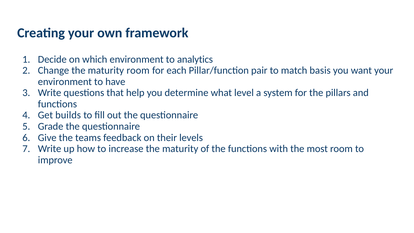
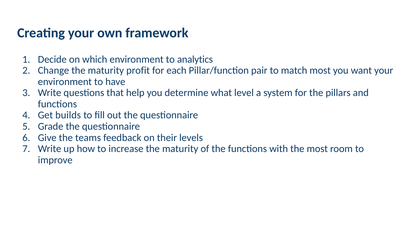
maturity room: room -> profit (138, 70)
match basis: basis -> most (320, 70)
